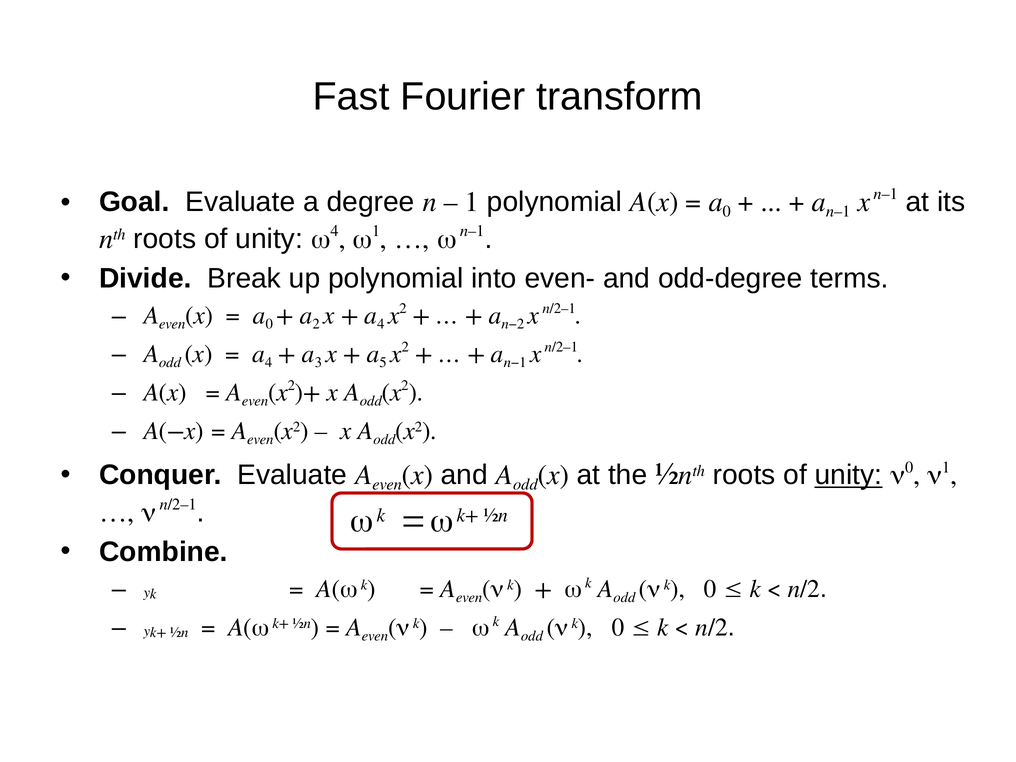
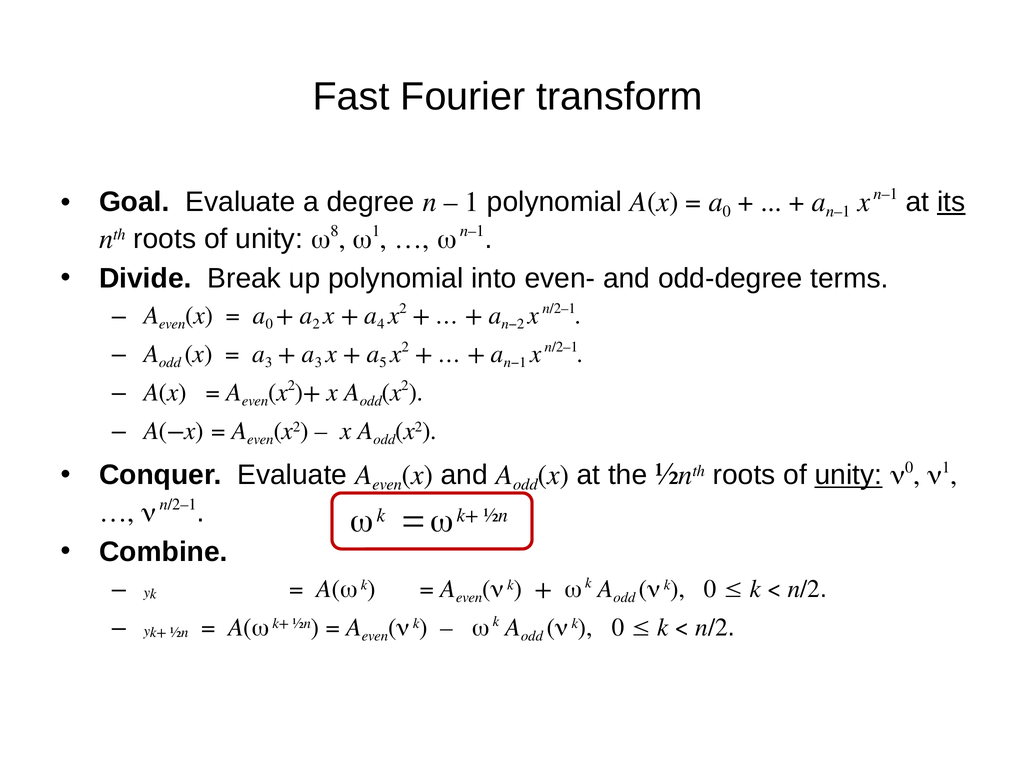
its underline: none -> present (951, 202)
4: 4 -> 8 (334, 231)
4: 4 -> 3 (269, 363)
